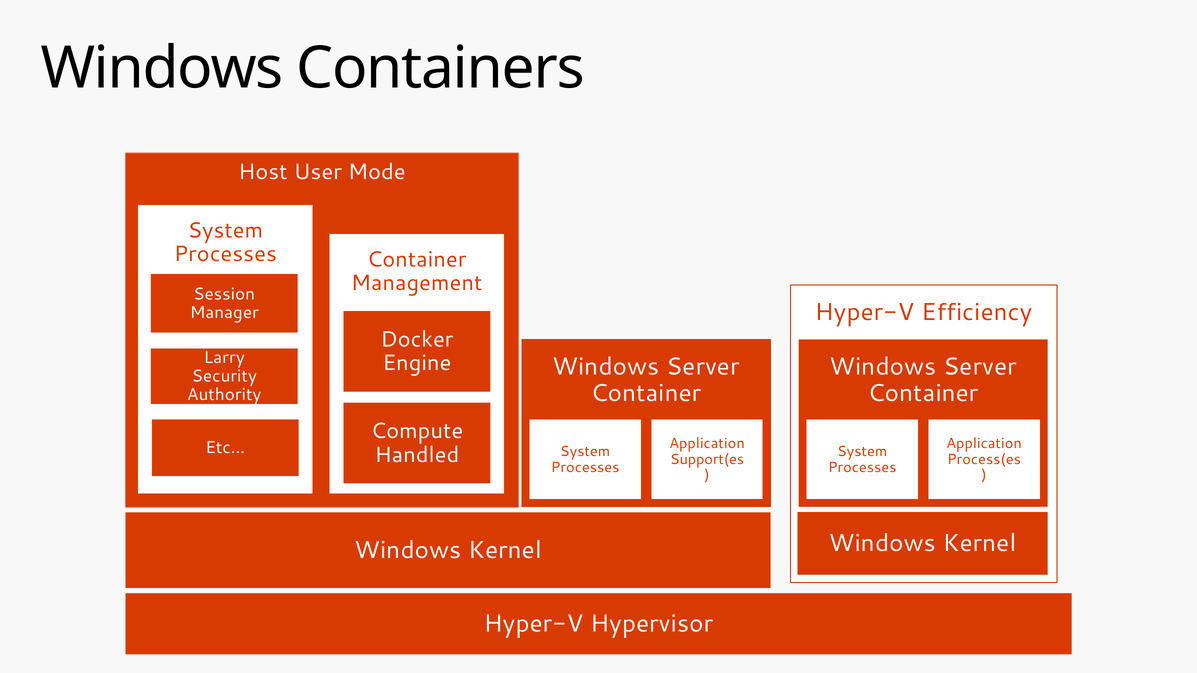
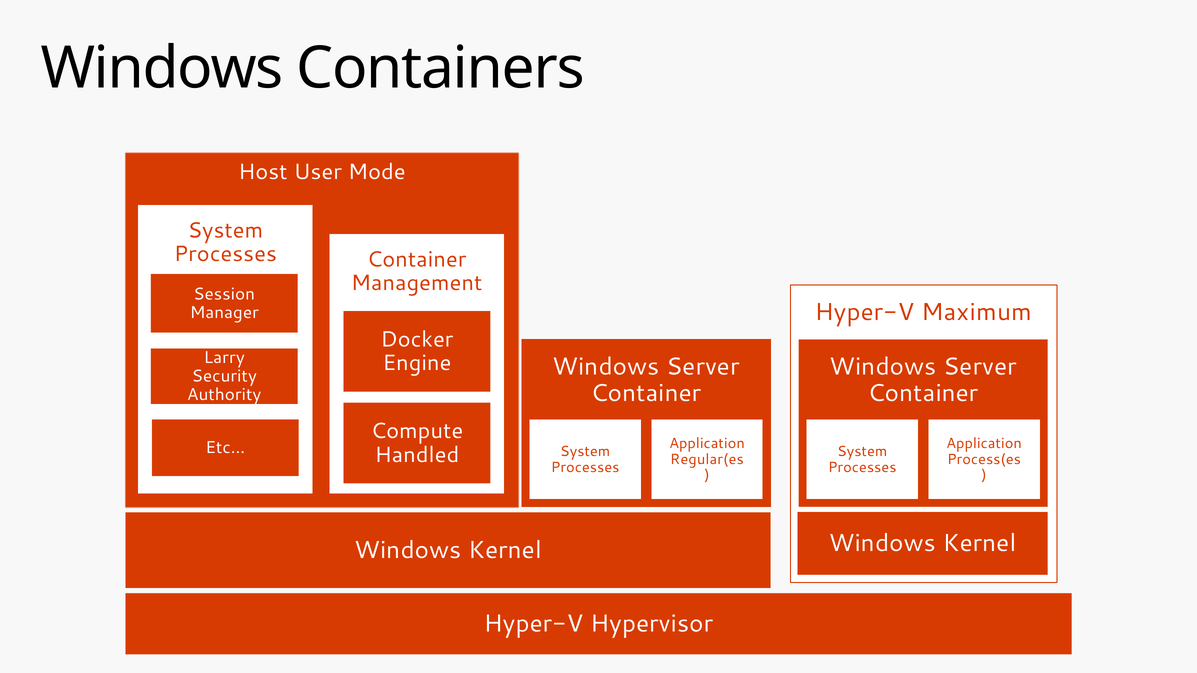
Efficiency: Efficiency -> Maximum (977, 312)
Support(es: Support(es -> Regular(es (707, 459)
